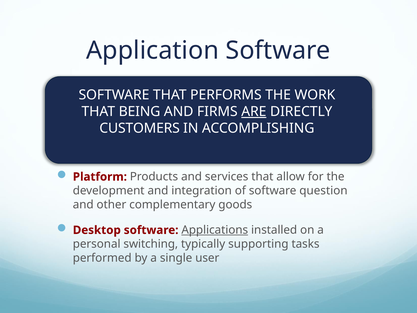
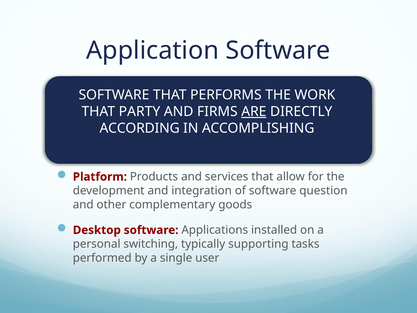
BEING: BEING -> PARTY (139, 111)
CUSTOMERS: CUSTOMERS -> ACCORDING (140, 128)
Applications underline: present -> none (215, 230)
